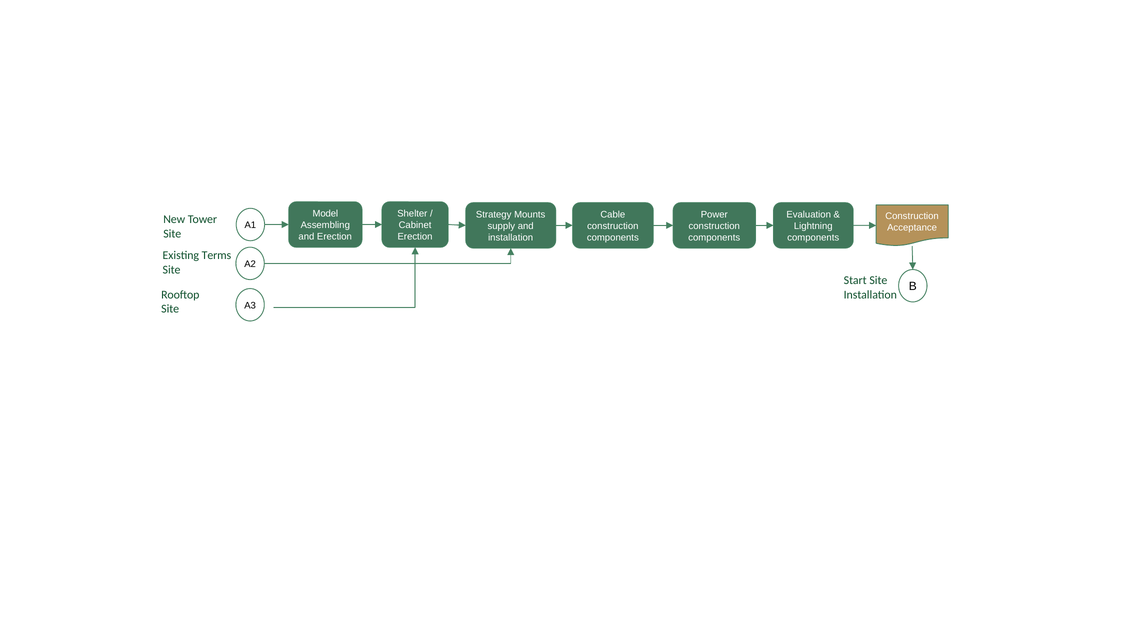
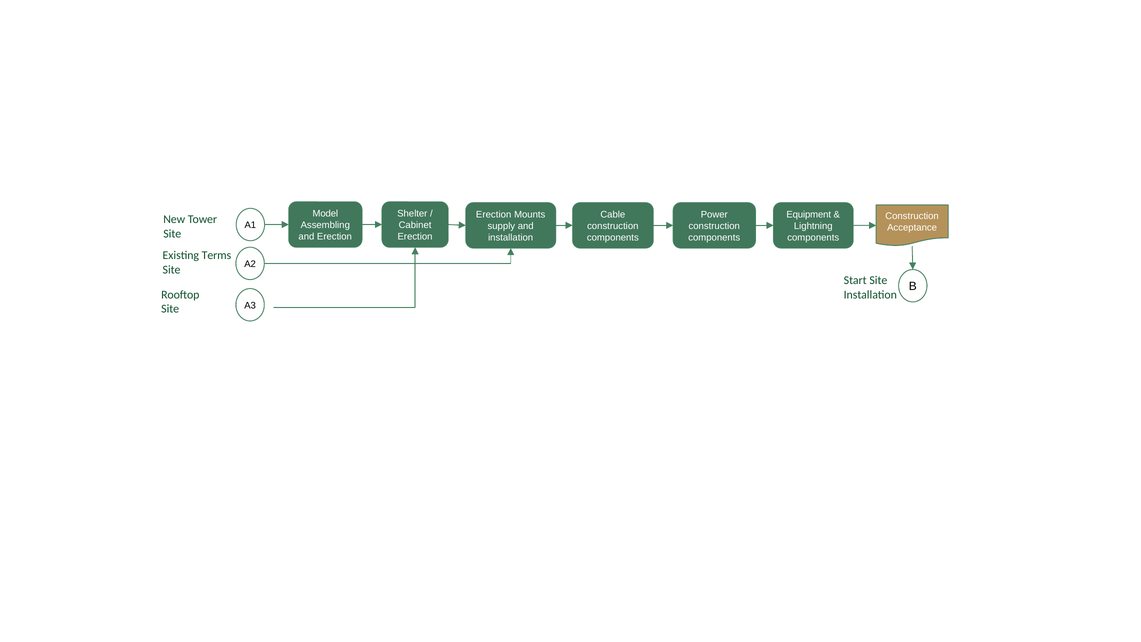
Strategy: Strategy -> Erection (494, 215)
Evaluation: Evaluation -> Equipment (809, 215)
